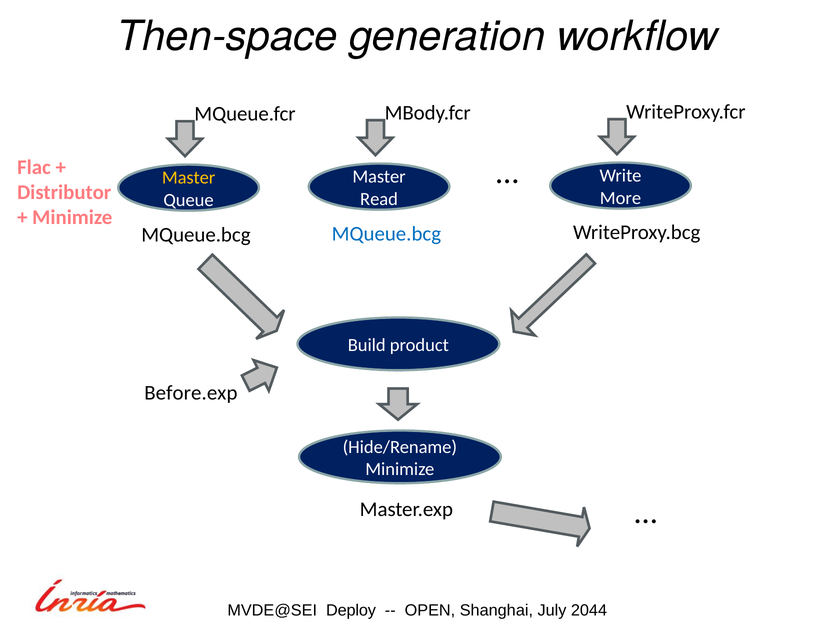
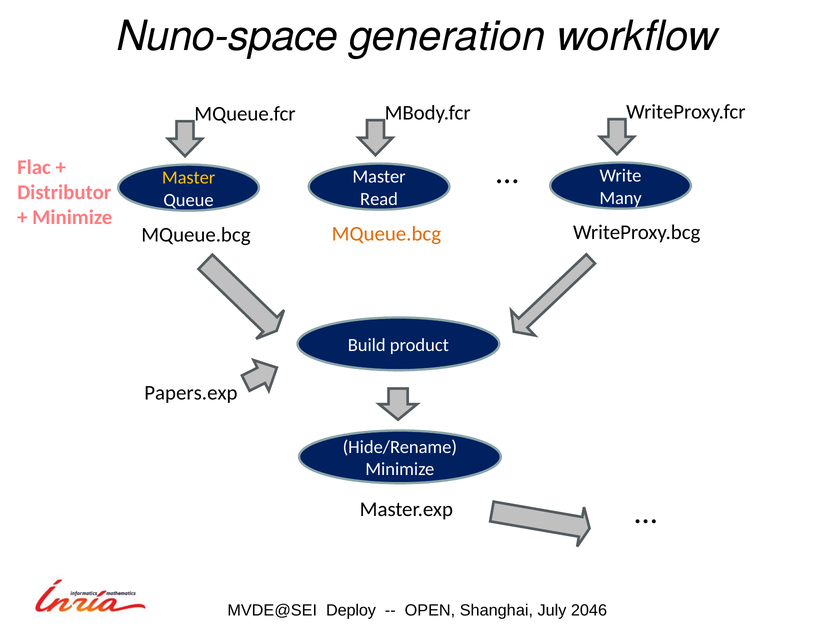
Then-space: Then-space -> Nuno-space (227, 37)
More: More -> Many (621, 198)
MQueue.bcg colour: blue -> orange (386, 234)
Before.exp: Before.exp -> Papers.exp (191, 393)
2044: 2044 -> 2046 (589, 611)
